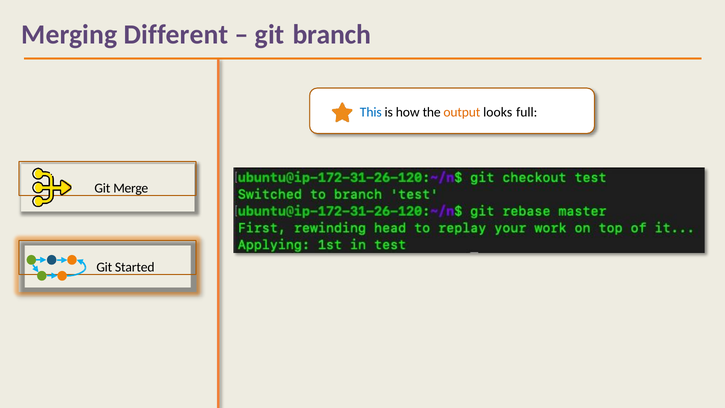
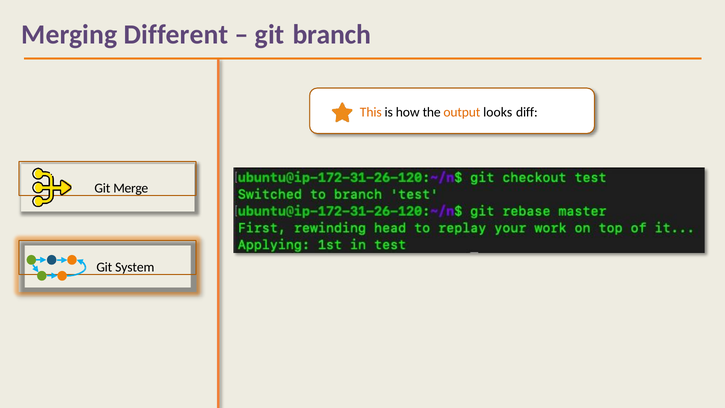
This colour: blue -> orange (371, 112)
full: full -> diff (527, 112)
Started: Started -> System (135, 267)
